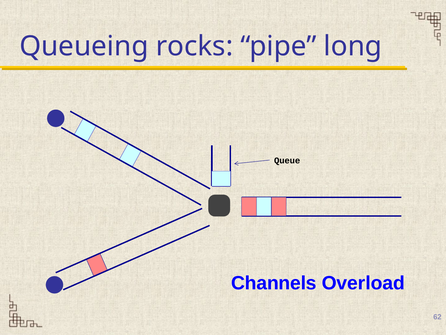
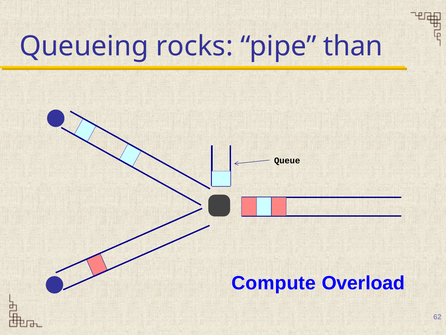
long: long -> than (353, 46)
Channels: Channels -> Compute (274, 283)
